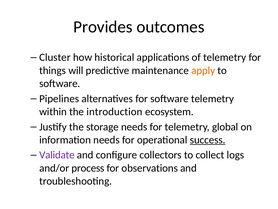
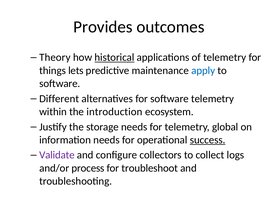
Cluster: Cluster -> Theory (55, 57)
historical underline: none -> present (114, 57)
will: will -> lets (76, 70)
apply colour: orange -> blue (203, 70)
Pipelines: Pipelines -> Different (59, 98)
observations: observations -> troubleshoot (150, 168)
